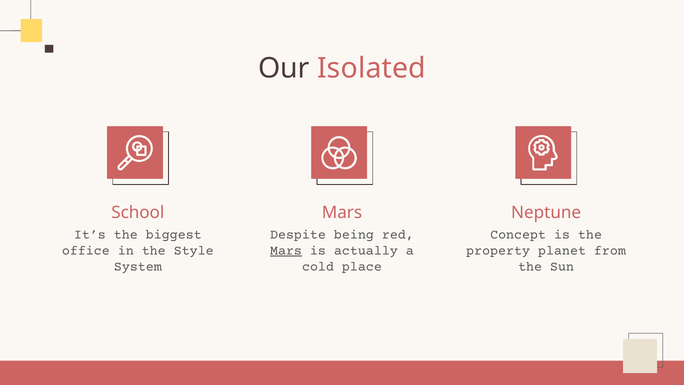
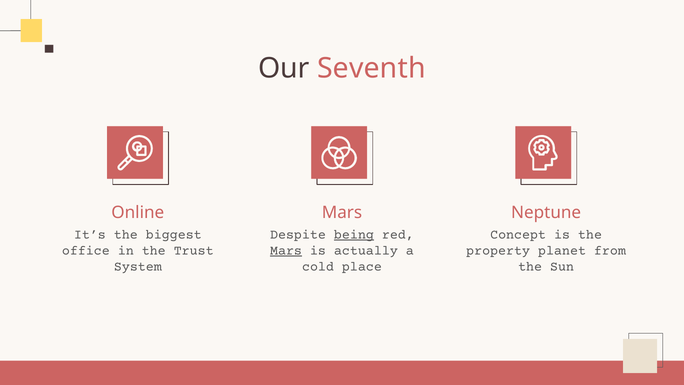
Isolated: Isolated -> Seventh (371, 68)
School: School -> Online (138, 212)
being underline: none -> present (354, 234)
Style: Style -> Trust (194, 250)
